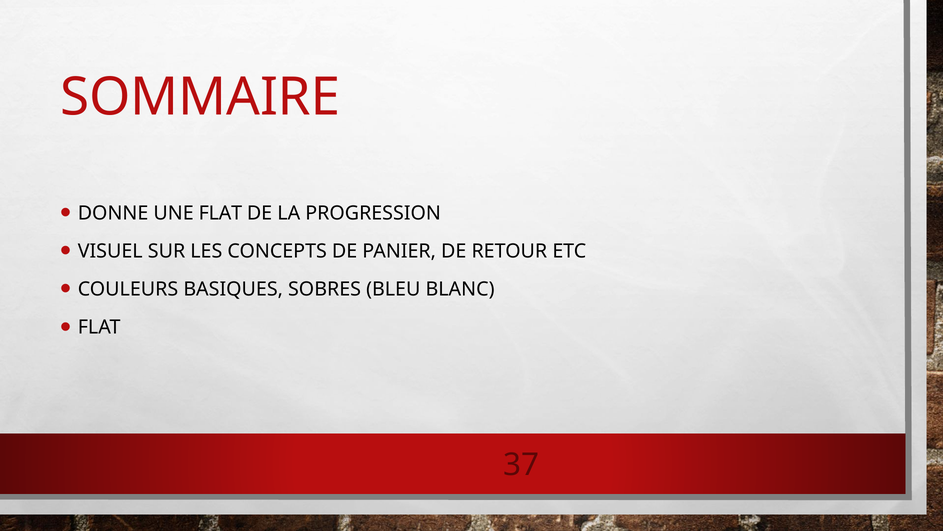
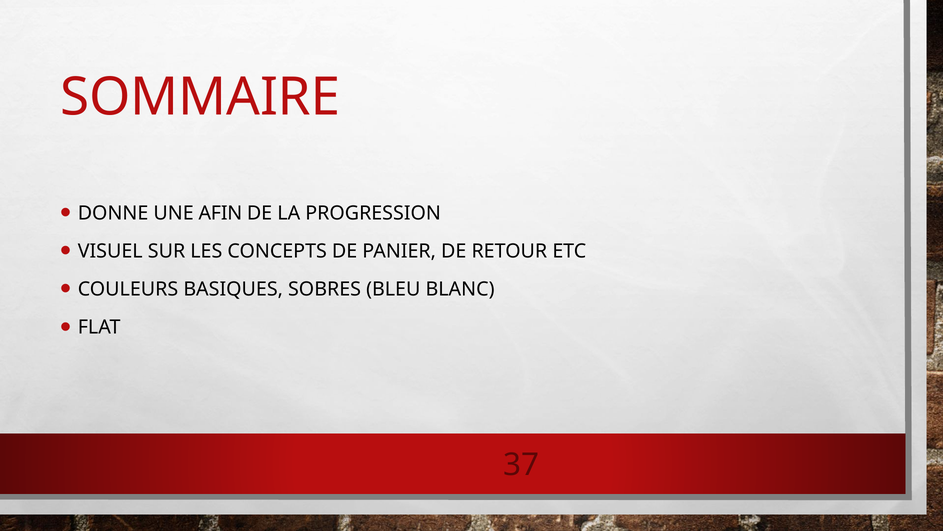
UNE FLAT: FLAT -> AFIN (220, 213)
